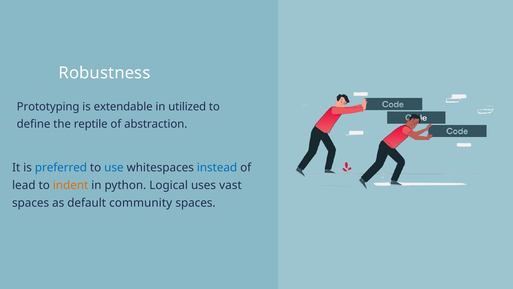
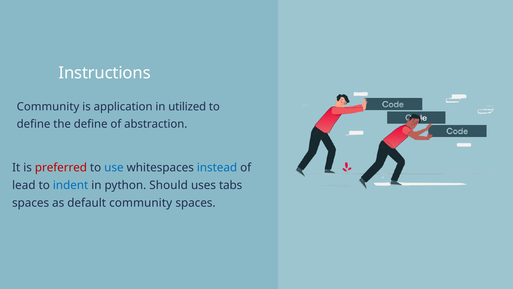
Robustness: Robustness -> Instructions (105, 73)
Prototyping: Prototyping -> Community (48, 107)
extendable: extendable -> application (123, 107)
the reptile: reptile -> define (91, 124)
preferred colour: blue -> red (61, 167)
indent colour: orange -> blue (71, 185)
Logical: Logical -> Should (169, 185)
vast: vast -> tabs (231, 185)
